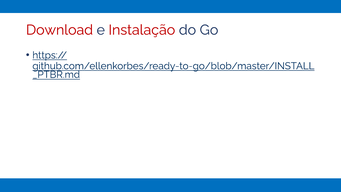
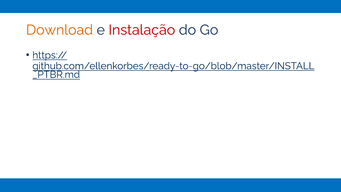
Download colour: red -> orange (60, 30)
